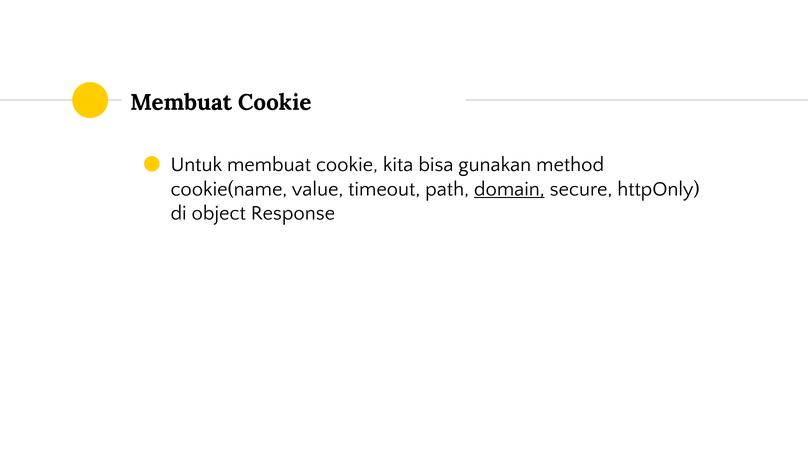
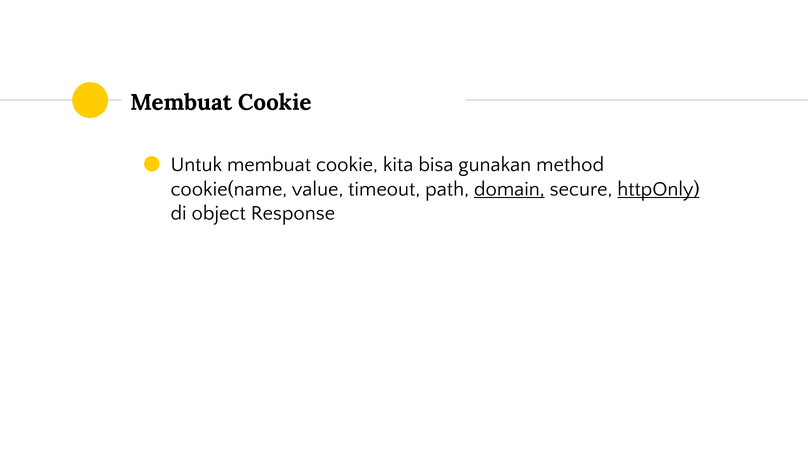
httpOnly underline: none -> present (659, 189)
